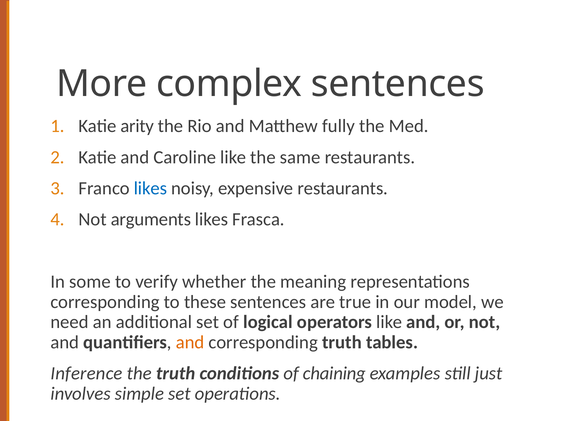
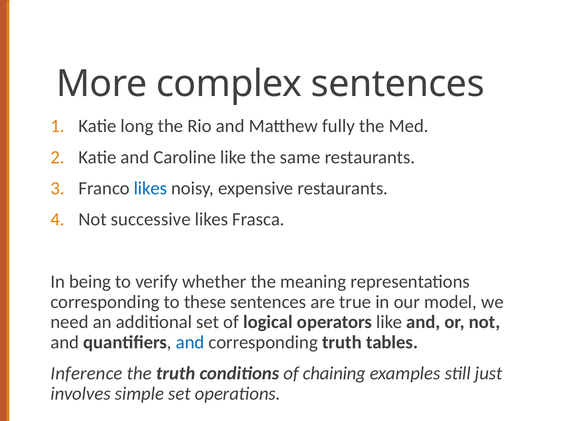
arity: arity -> long (137, 126)
arguments: arguments -> successive (151, 219)
some: some -> being (90, 282)
and colour: orange -> blue (190, 342)
